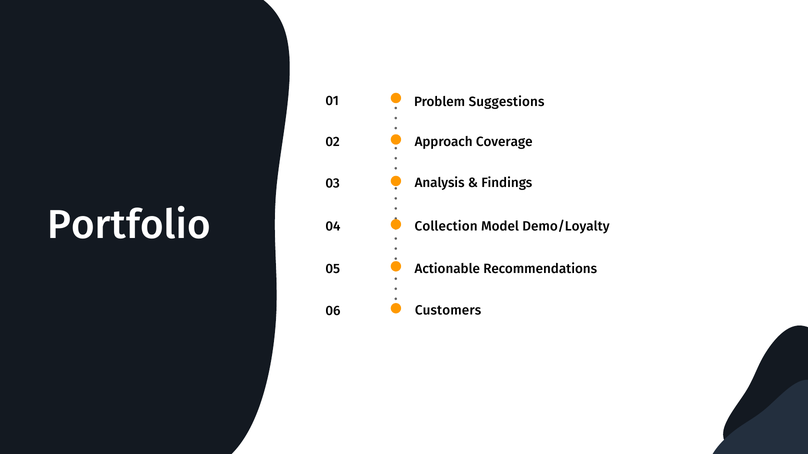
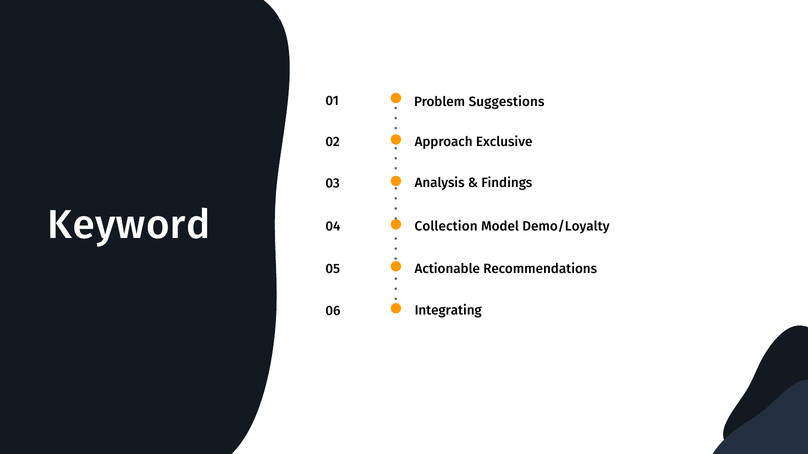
Coverage: Coverage -> Exclusive (504, 142)
Portfolio: Portfolio -> Keyword (129, 225)
Customers: Customers -> Integrating (448, 311)
